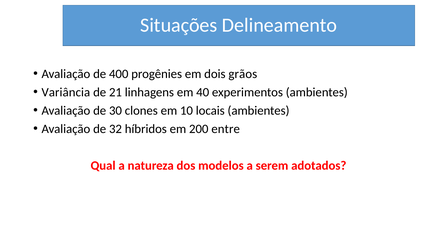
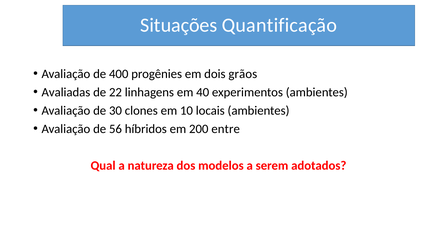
Delineamento: Delineamento -> Quantificação (279, 25)
Variância: Variância -> Avaliadas (66, 92)
21: 21 -> 22 (115, 92)
32: 32 -> 56 (115, 129)
